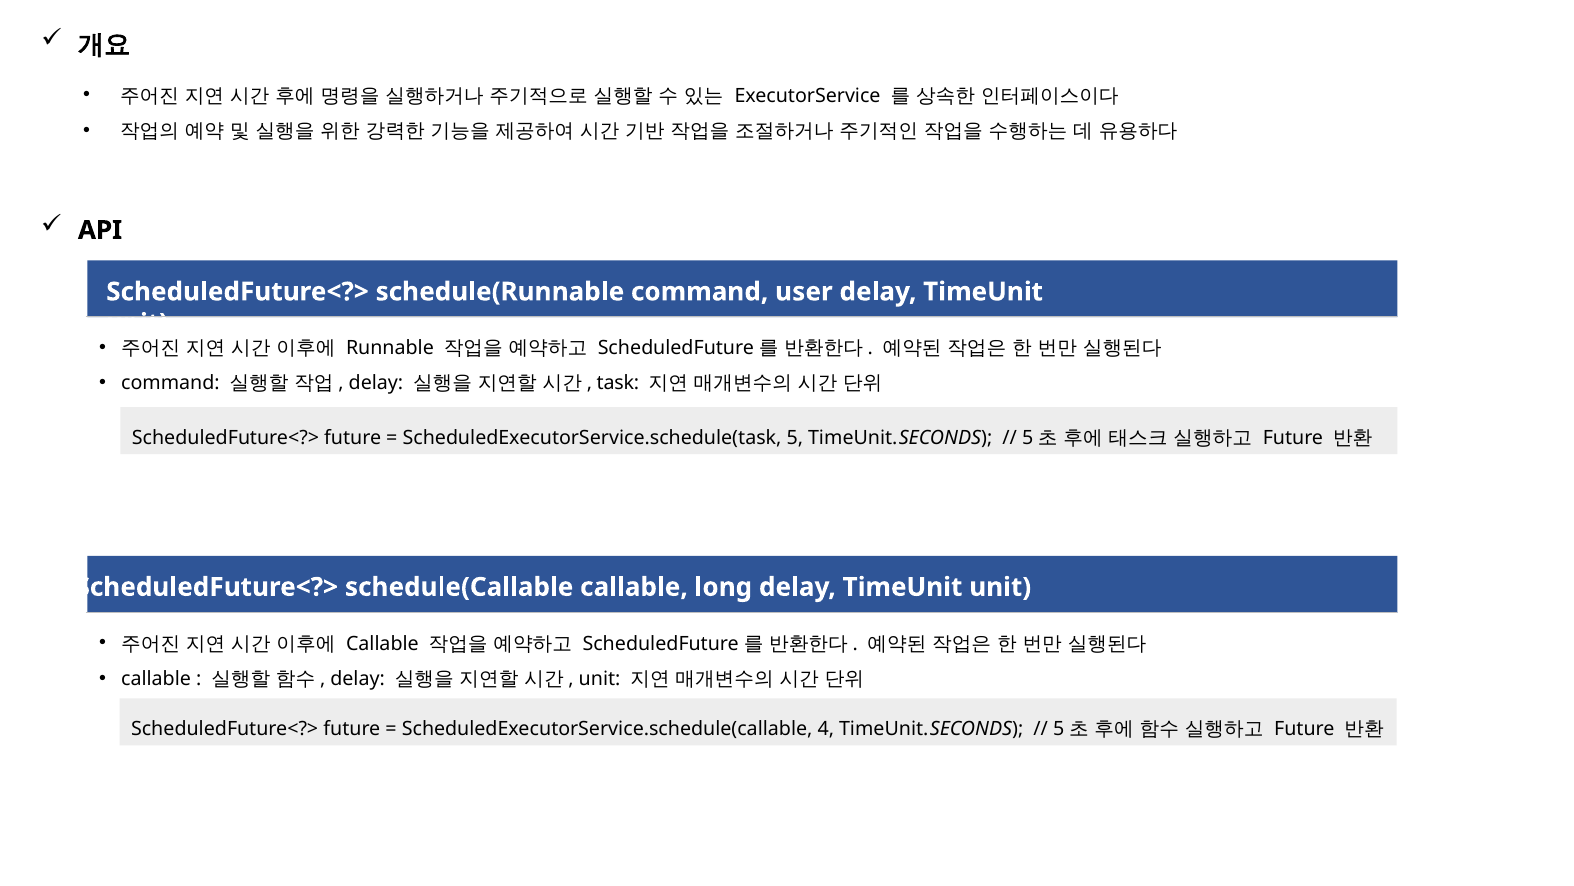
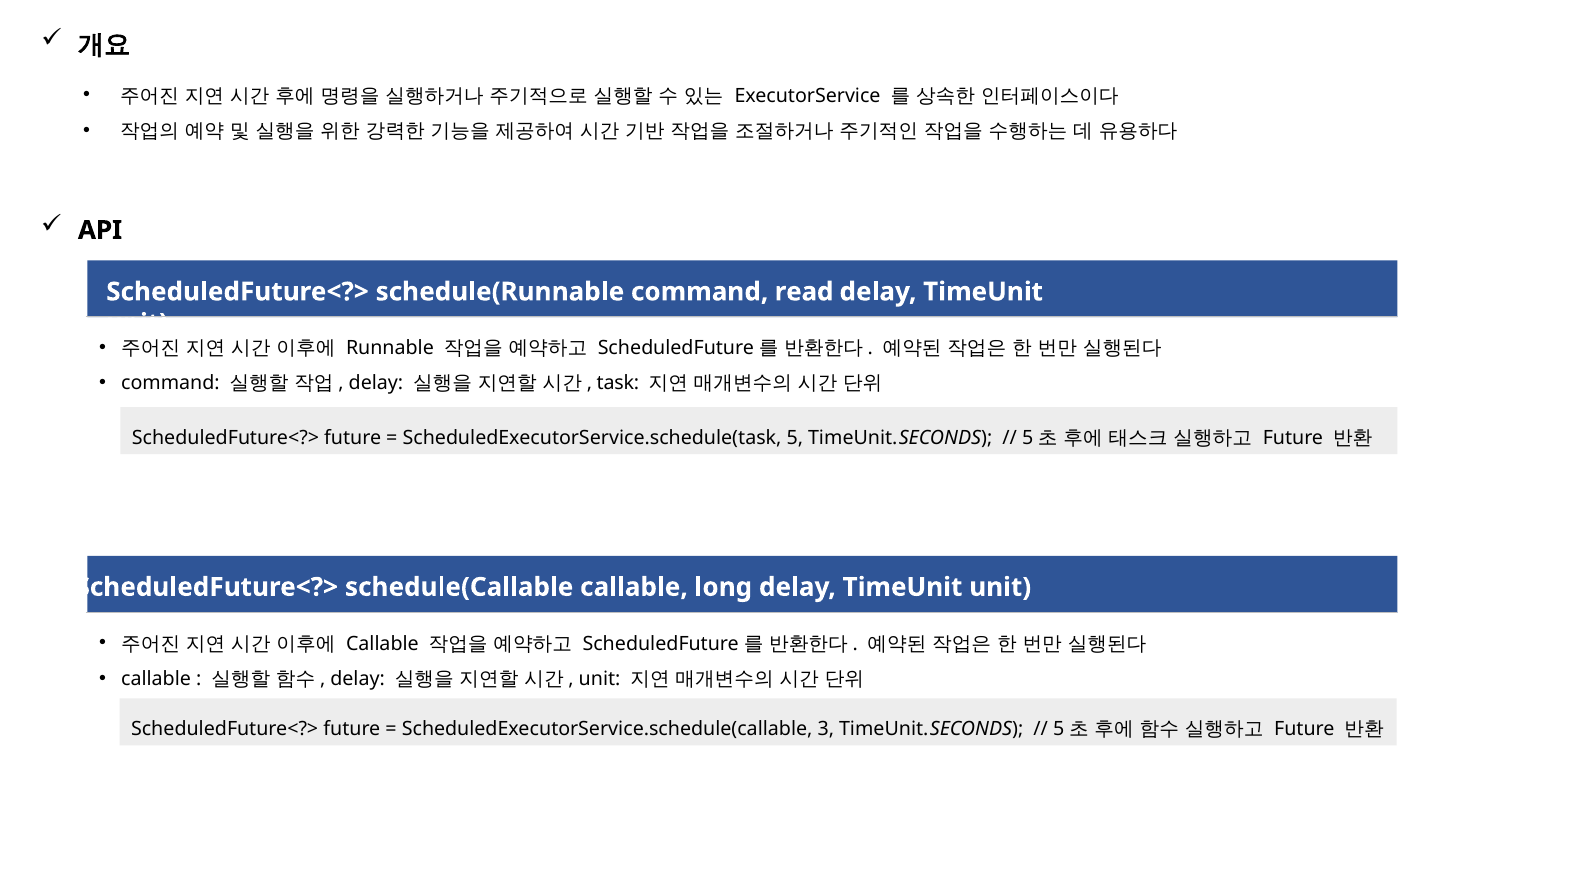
user: user -> read (804, 292)
4: 4 -> 3 (826, 729)
